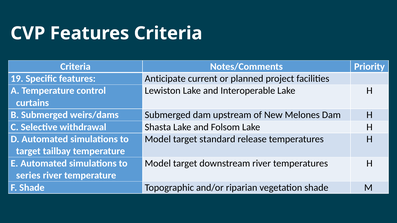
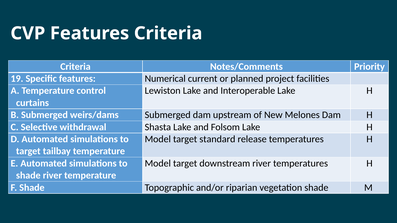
Anticipate: Anticipate -> Numerical (165, 79)
series: series -> shade (28, 176)
